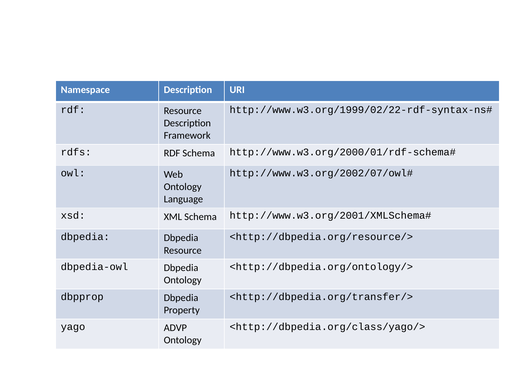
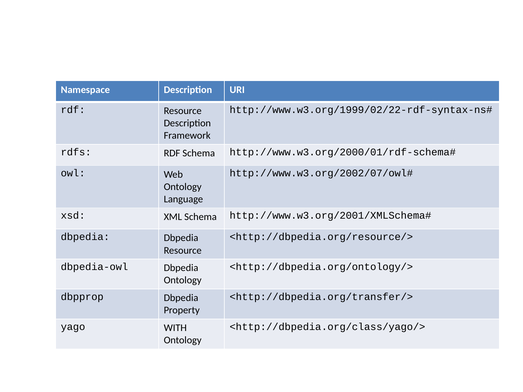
ADVP: ADVP -> WITH (175, 328)
